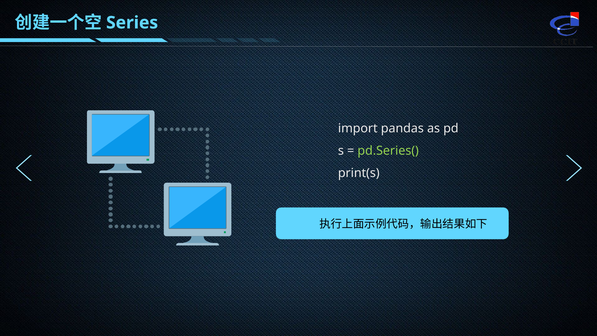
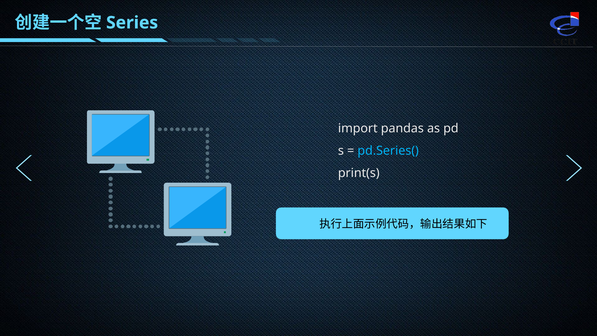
pd.Series( colour: light green -> light blue (388, 151)
